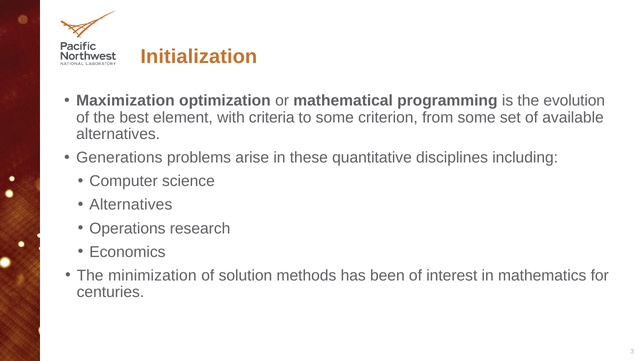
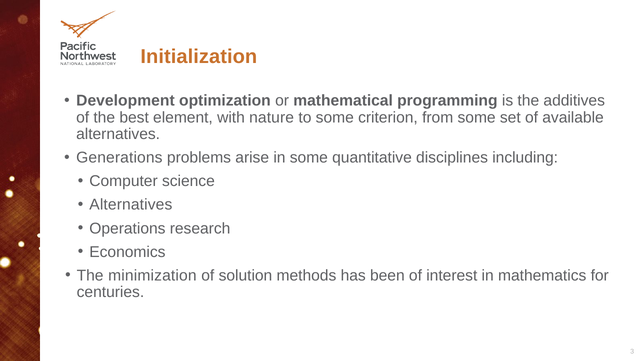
Maximization: Maximization -> Development (125, 101)
evolution: evolution -> additives (574, 101)
criteria: criteria -> nature (272, 117)
in these: these -> some (309, 158)
